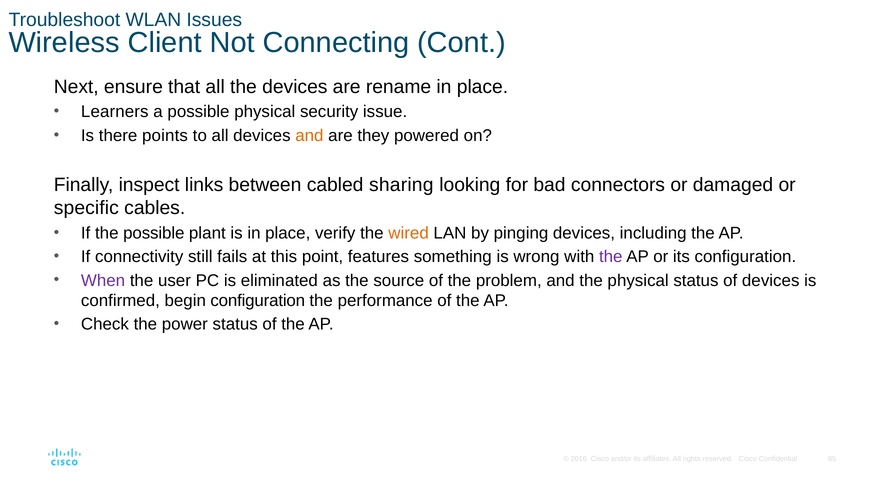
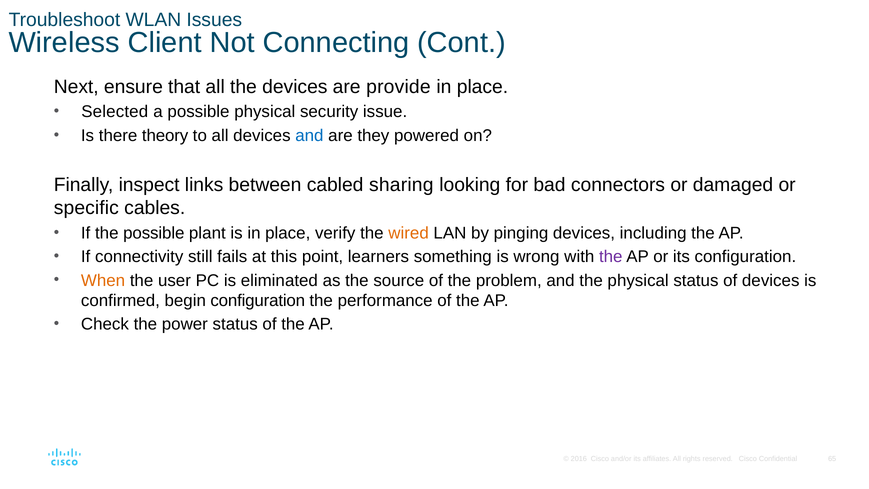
rename: rename -> provide (398, 87)
Learners: Learners -> Selected (115, 112)
points: points -> theory (165, 135)
and colour: orange -> blue (309, 135)
features: features -> learners (378, 257)
When colour: purple -> orange (103, 280)
